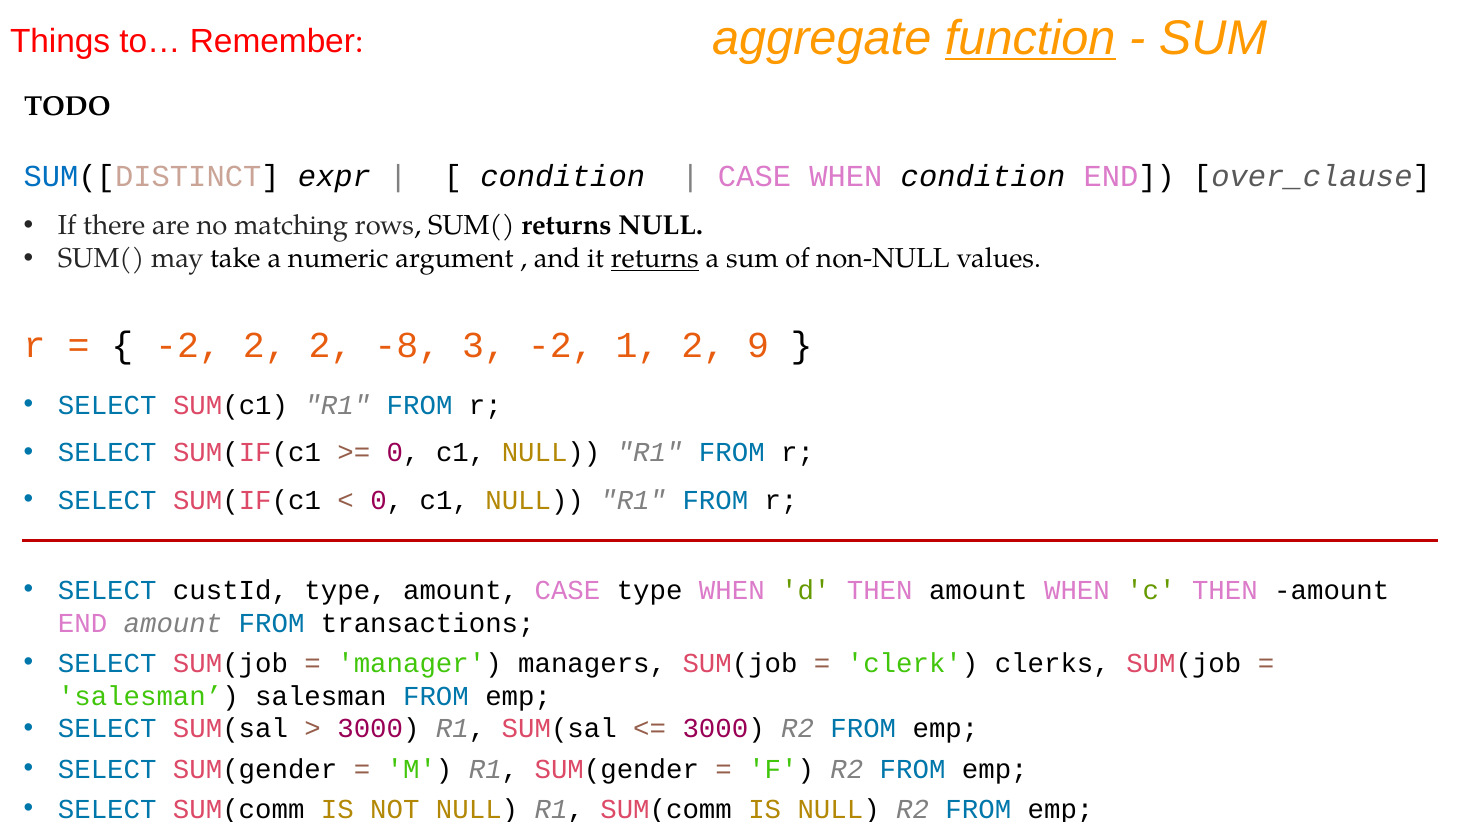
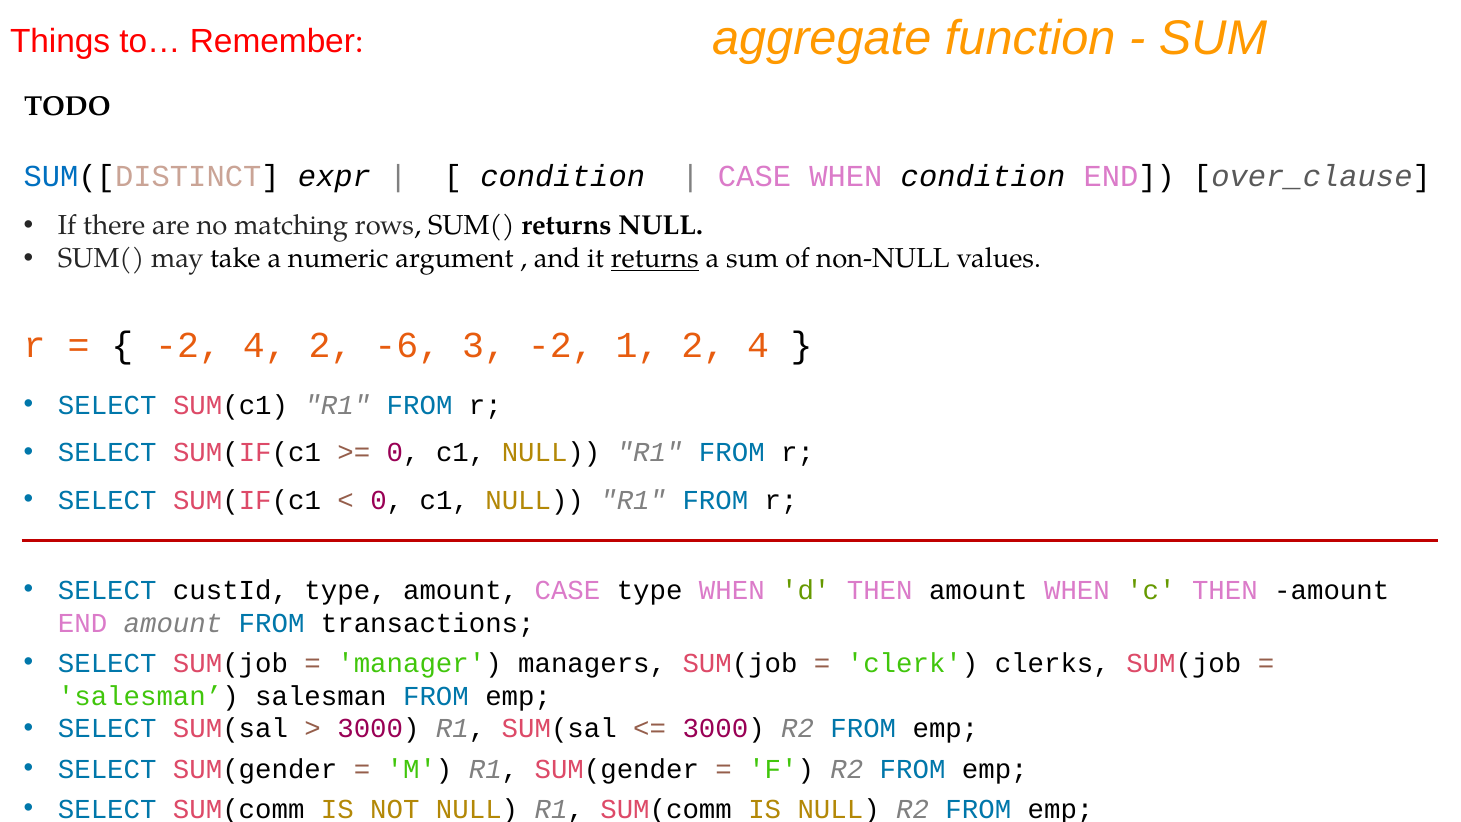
function underline: present -> none (1030, 38)
-2 2: 2 -> 4 (265, 346)
-8: -8 -> -6 (407, 346)
2 9: 9 -> 4 (758, 346)
